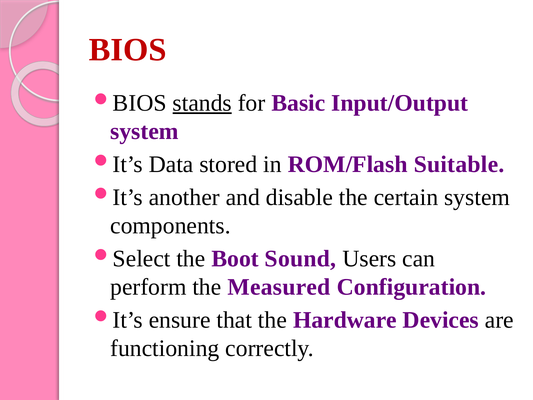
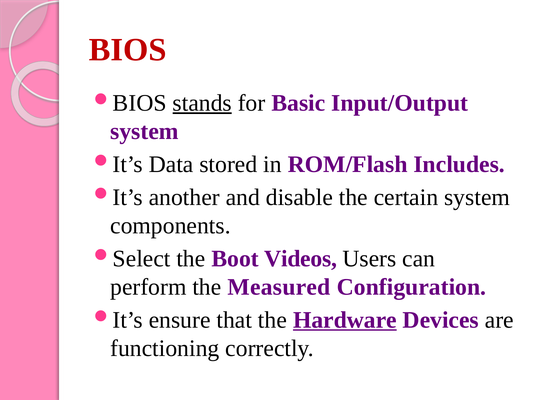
Suitable: Suitable -> Includes (459, 164)
Sound: Sound -> Videos (301, 258)
Hardware underline: none -> present (345, 320)
